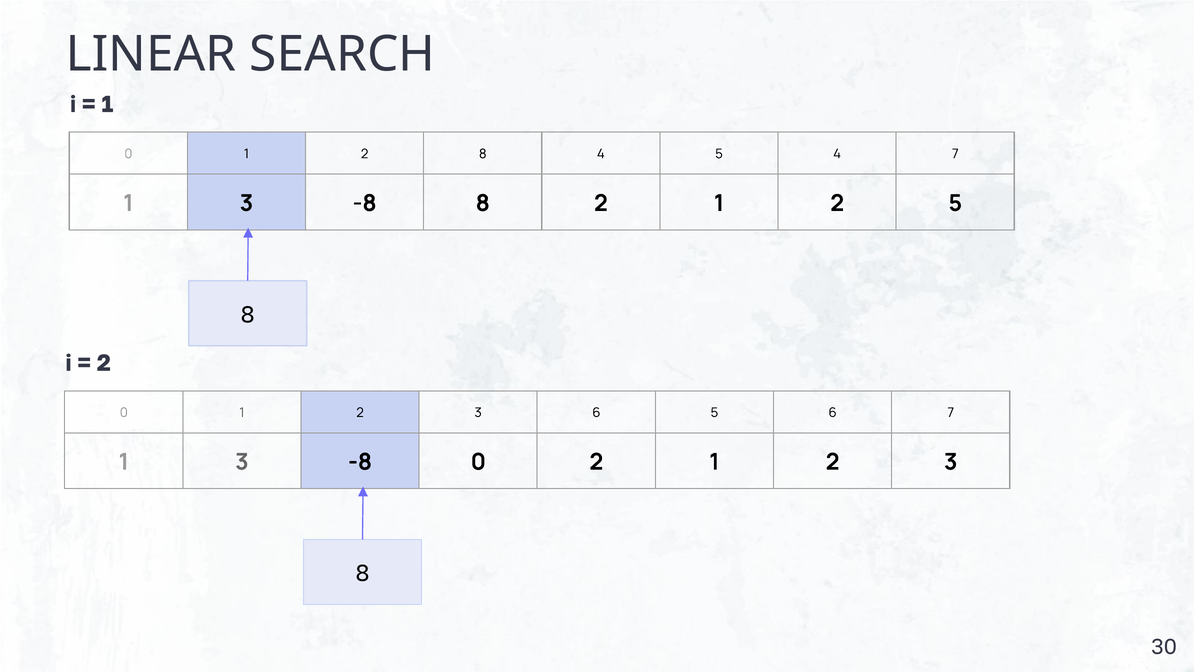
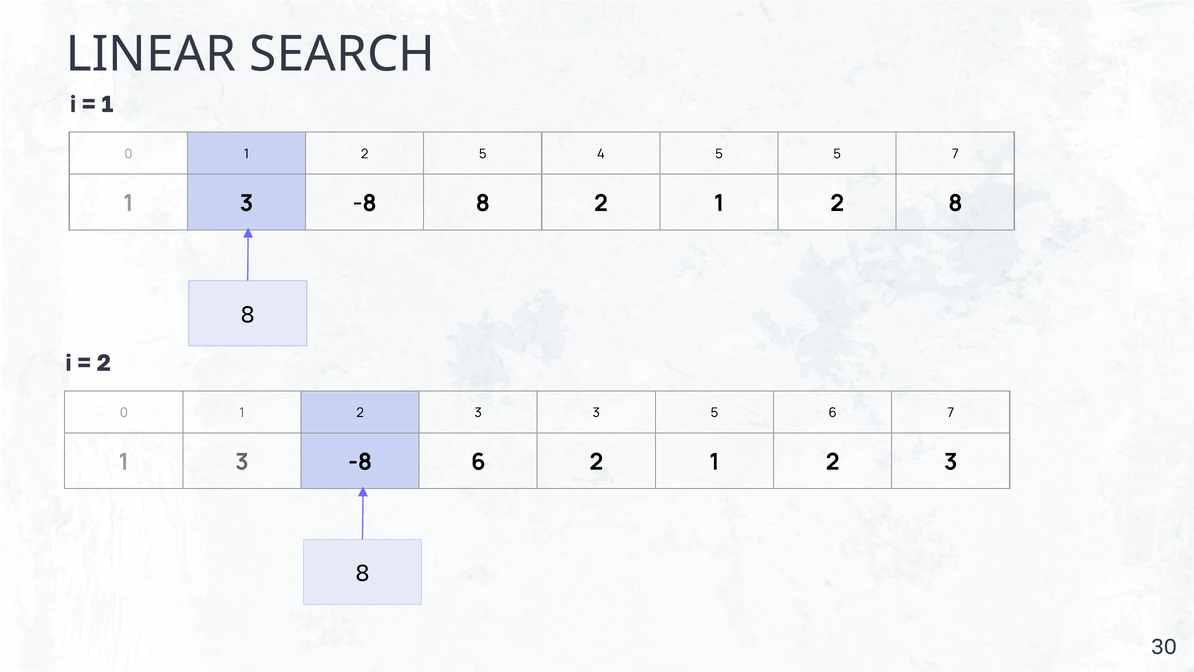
2 8: 8 -> 5 (483, 154)
5 4: 4 -> 5 (837, 154)
2 5: 5 -> 8 (955, 203)
3 6: 6 -> 3 (596, 412)
-8 0: 0 -> 6 (478, 462)
